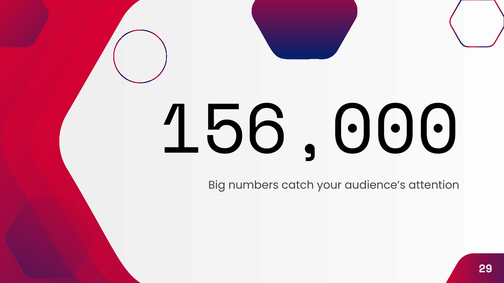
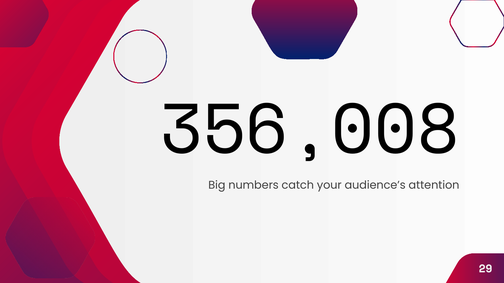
156,000: 156,000 -> 356,008 (310, 130)
